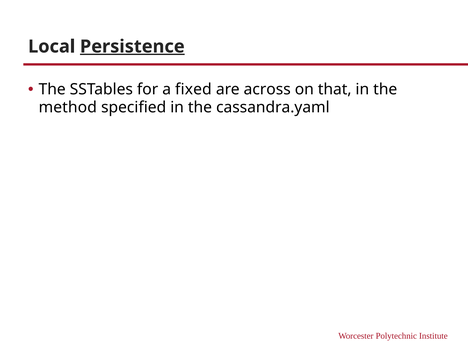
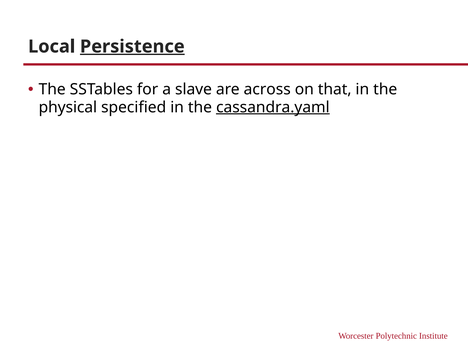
fixed: fixed -> slave (193, 89)
method: method -> physical (68, 107)
cassandra.yaml underline: none -> present (273, 107)
